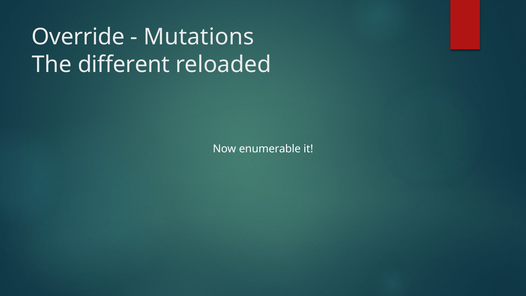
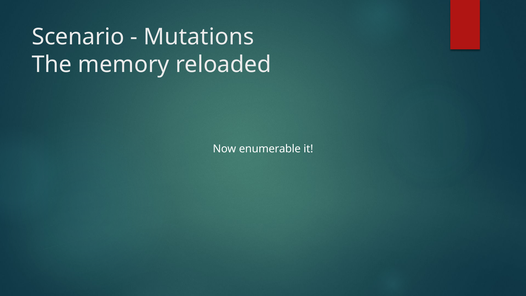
Override: Override -> Scenario (78, 37)
different: different -> memory (124, 65)
